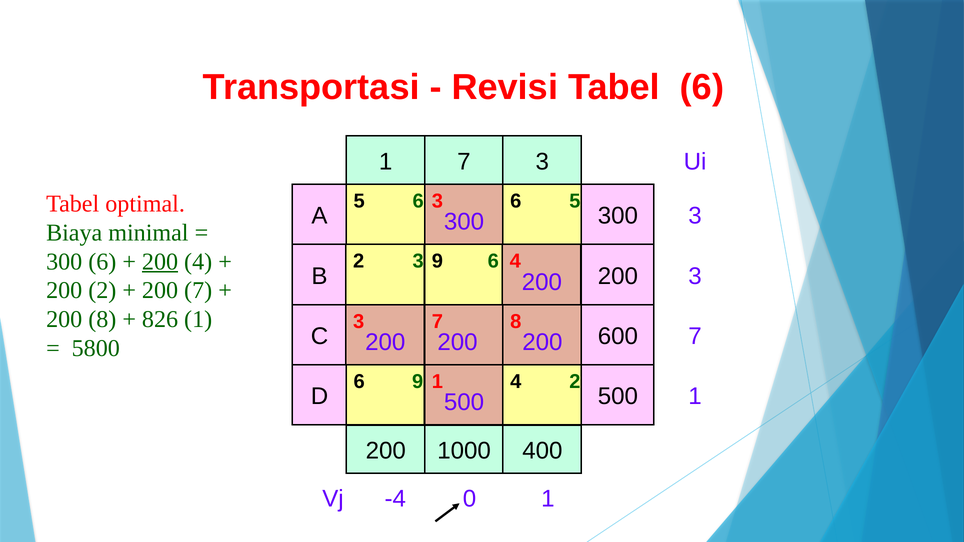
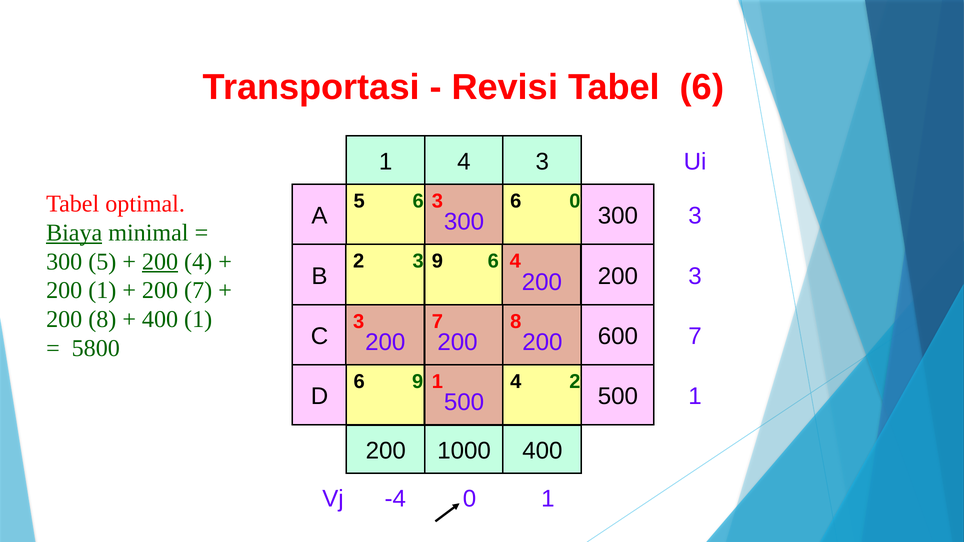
1 7: 7 -> 4 (464, 162)
6 5: 5 -> 0 (575, 201)
Biaya underline: none -> present (74, 233)
300 6: 6 -> 5 (102, 262)
2: 2 -> 1 (102, 291)
826: 826 -> 400 (160, 320)
